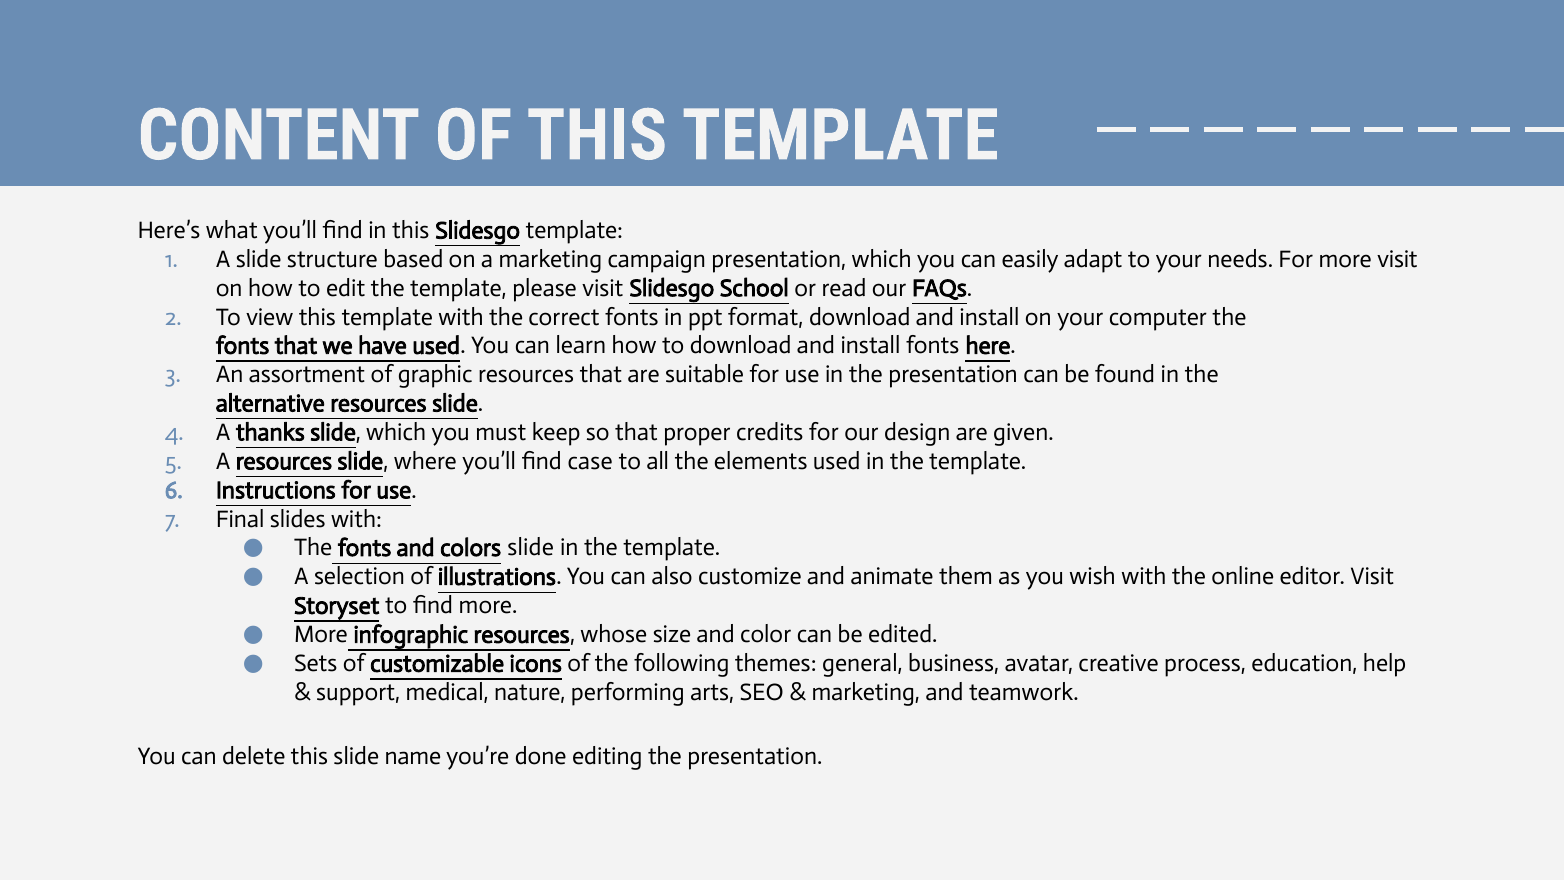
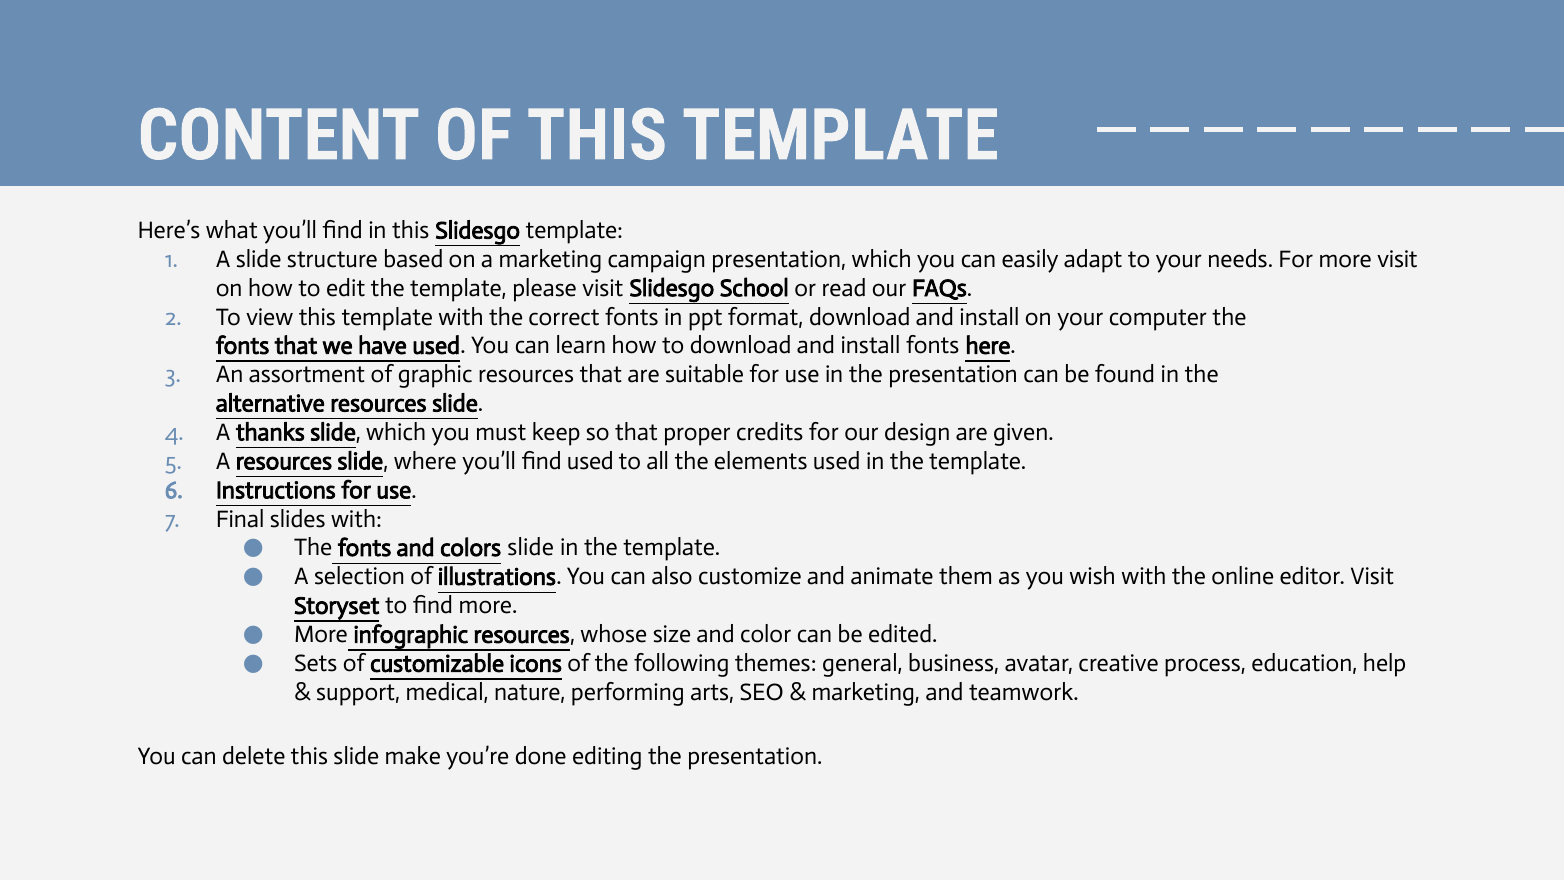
find case: case -> used (590, 461)
name: name -> make (413, 756)
